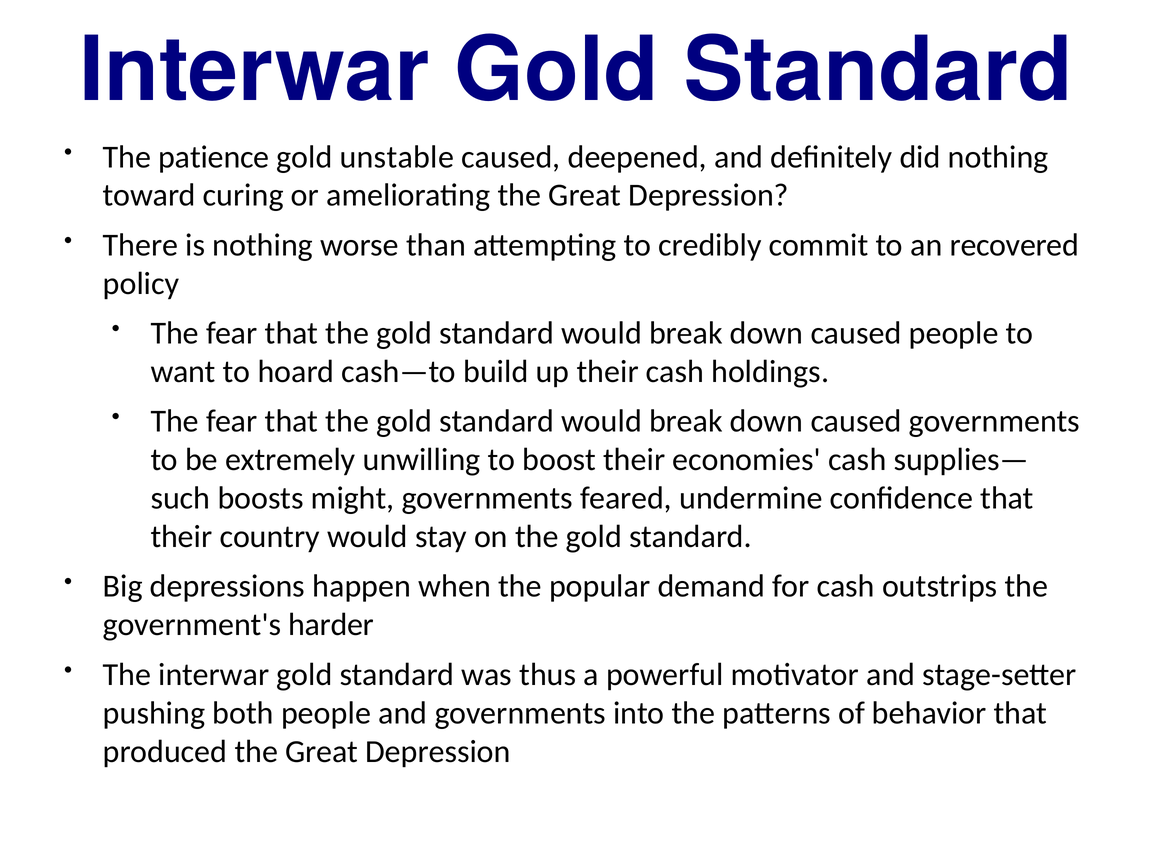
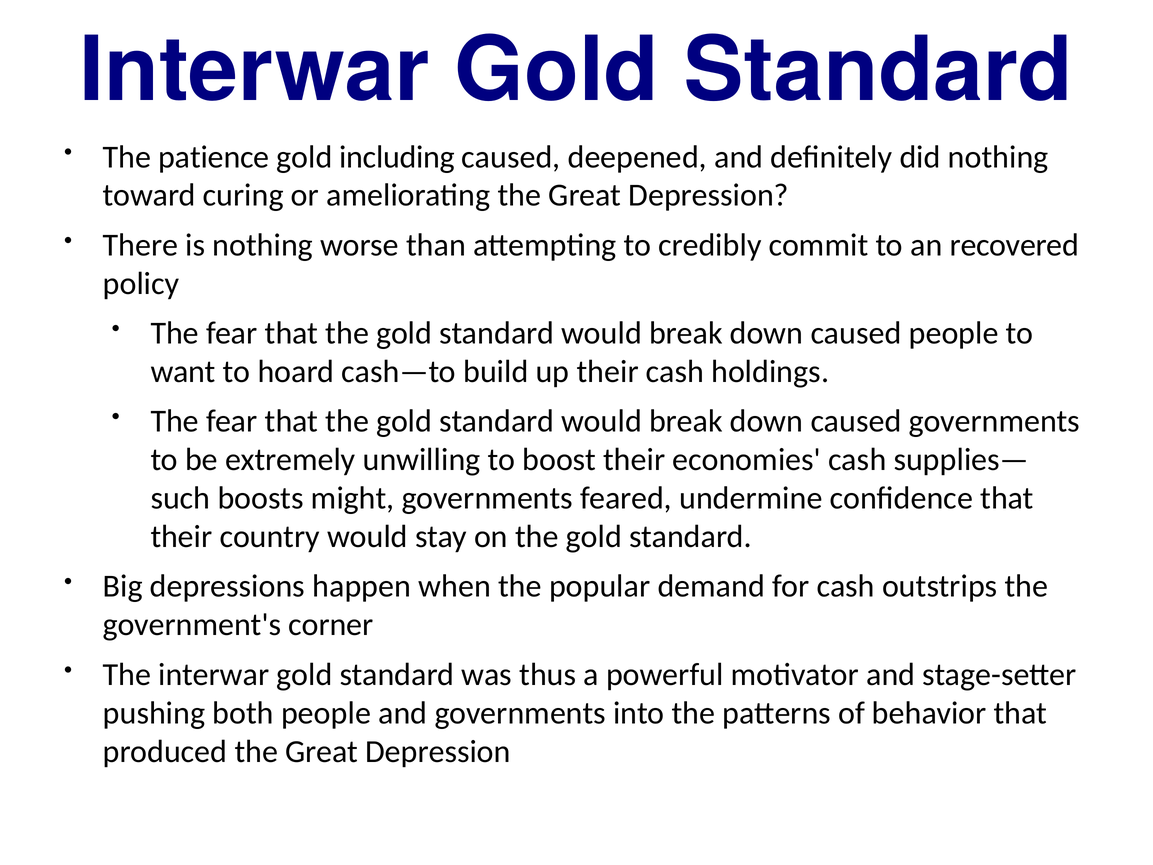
unstable: unstable -> including (397, 157)
harder: harder -> corner (331, 625)
